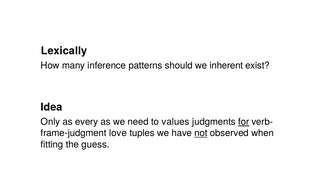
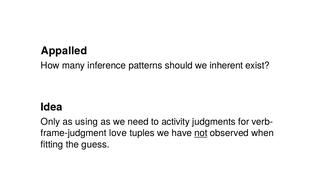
Lexically: Lexically -> Appalled (64, 51)
every: every -> using (87, 122)
values: values -> activity (176, 122)
for underline: present -> none (244, 122)
